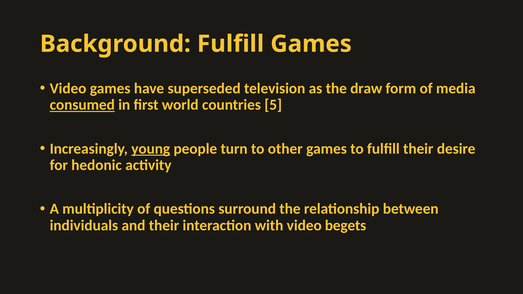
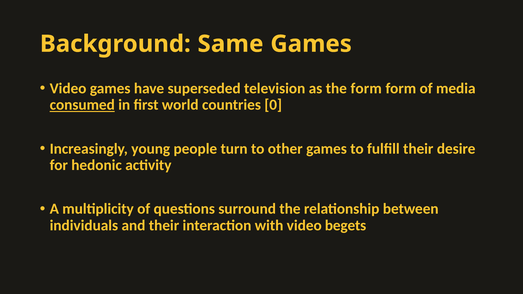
Background Fulfill: Fulfill -> Same (230, 44)
the draw: draw -> form (366, 88)
5: 5 -> 0 (273, 105)
young underline: present -> none (151, 149)
